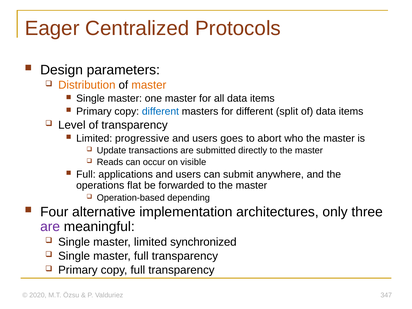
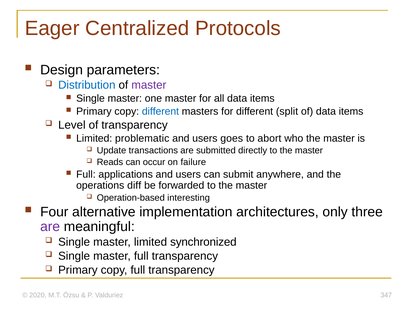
Distribution colour: orange -> blue (87, 85)
master colour: orange -> purple (149, 85)
progressive: progressive -> problematic (142, 138)
visible: visible -> failure (193, 162)
flat: flat -> diff (134, 186)
depending: depending -> interesting (189, 198)
